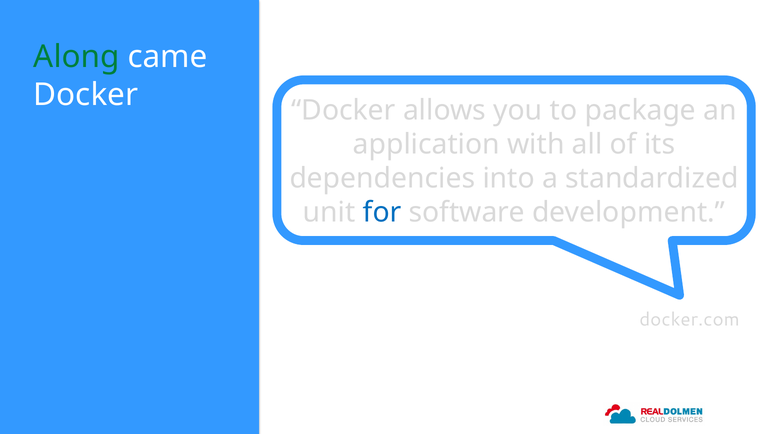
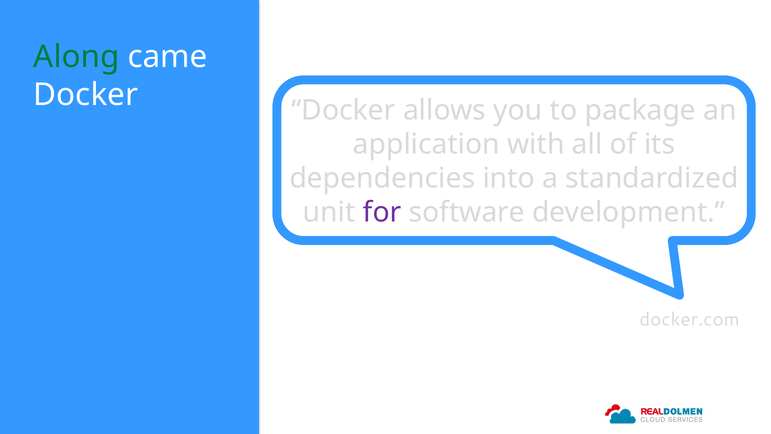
for colour: blue -> purple (382, 212)
